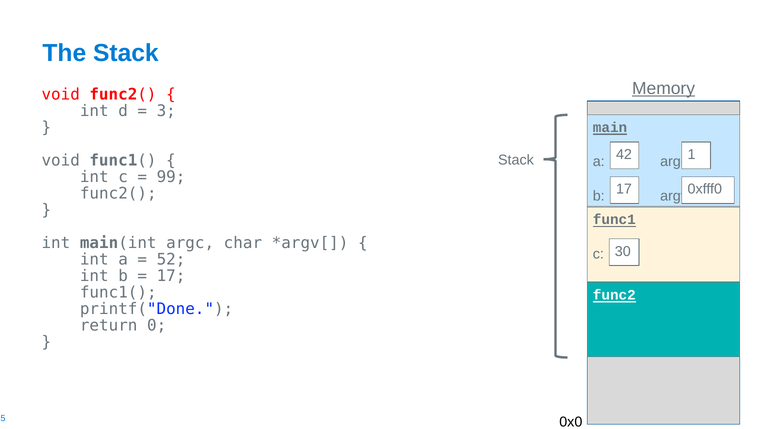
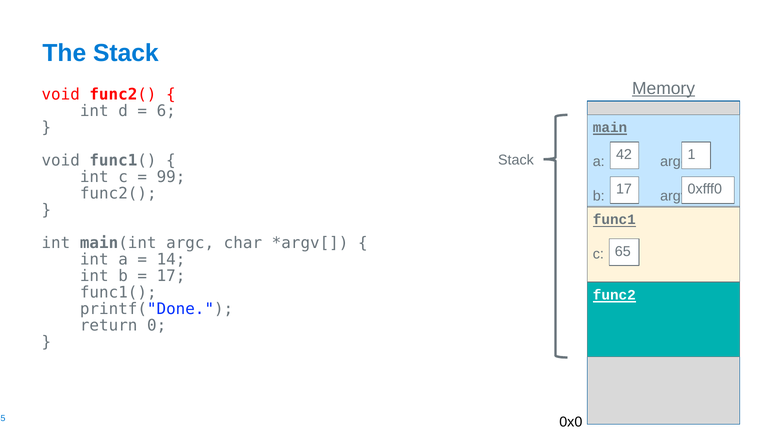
3: 3 -> 6 (166, 111)
30: 30 -> 65 (623, 251)
52: 52 -> 14 (171, 260)
